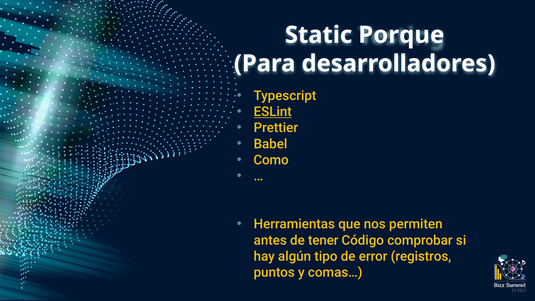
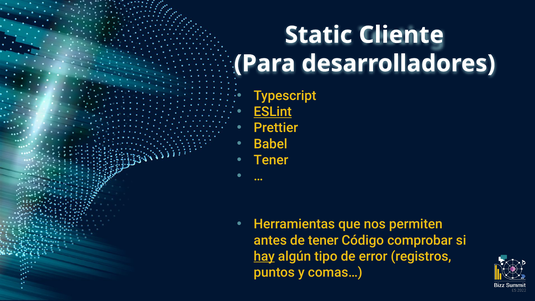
Porque: Porque -> Cliente (401, 35)
Como: Como -> Tener (271, 160)
hay underline: none -> present (264, 256)
